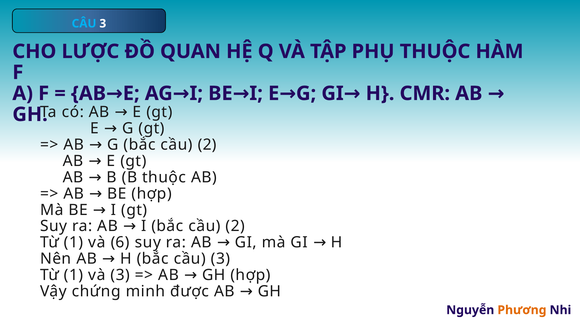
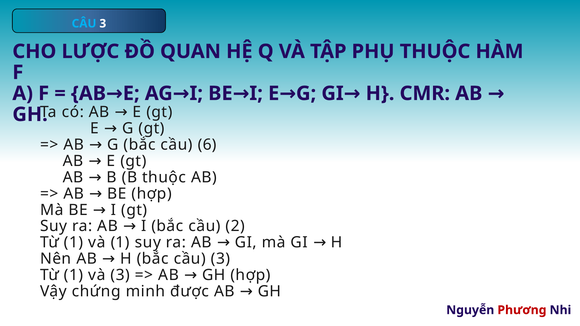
G bắc cầu 2: 2 -> 6 (207, 145)
và 6: 6 -> 1 (120, 243)
Phương colour: orange -> red (522, 310)
